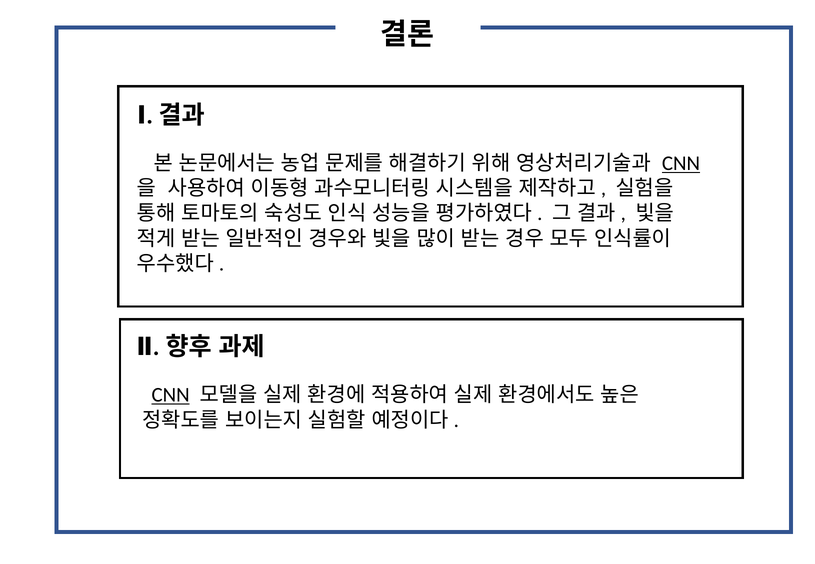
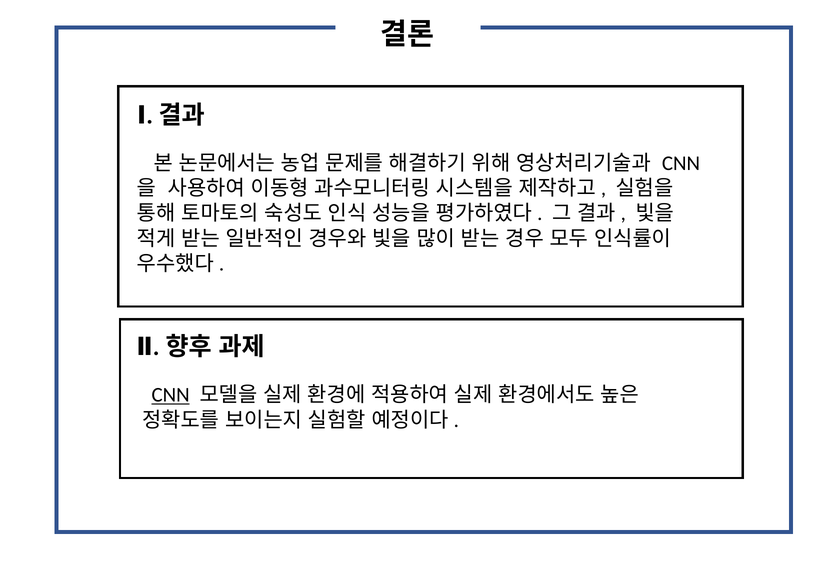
CNN underline: present -> none (681, 163)
